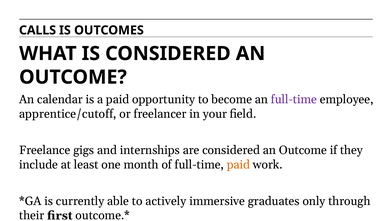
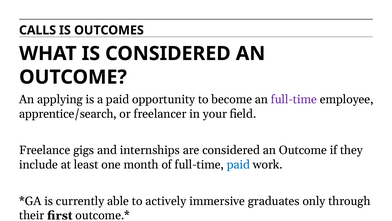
calendar: calendar -> applying (60, 99)
apprentice/cutoff: apprentice/cutoff -> apprentice/search (68, 114)
paid colour: orange -> blue (238, 164)
